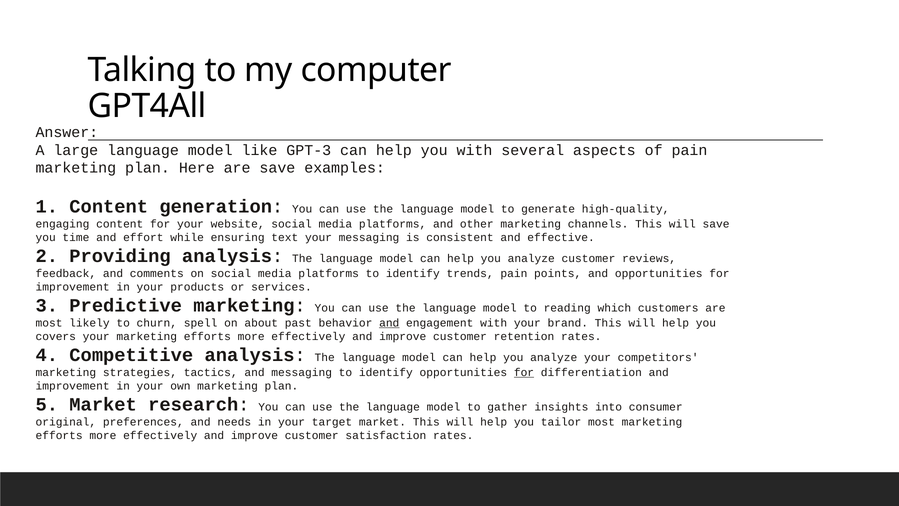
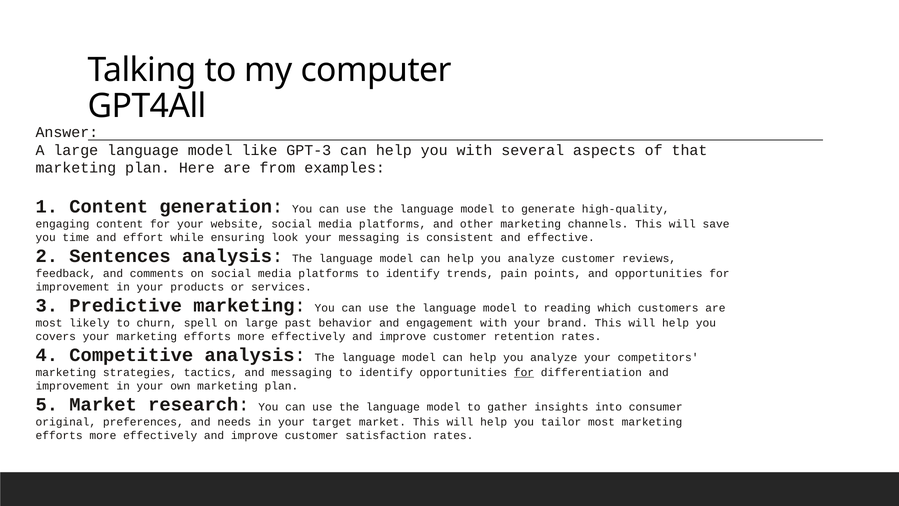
of pain: pain -> that (689, 150)
are save: save -> from (277, 168)
text: text -> look (285, 237)
Providing: Providing -> Sentences (120, 256)
on about: about -> large (261, 323)
and underline: present -> none (389, 323)
